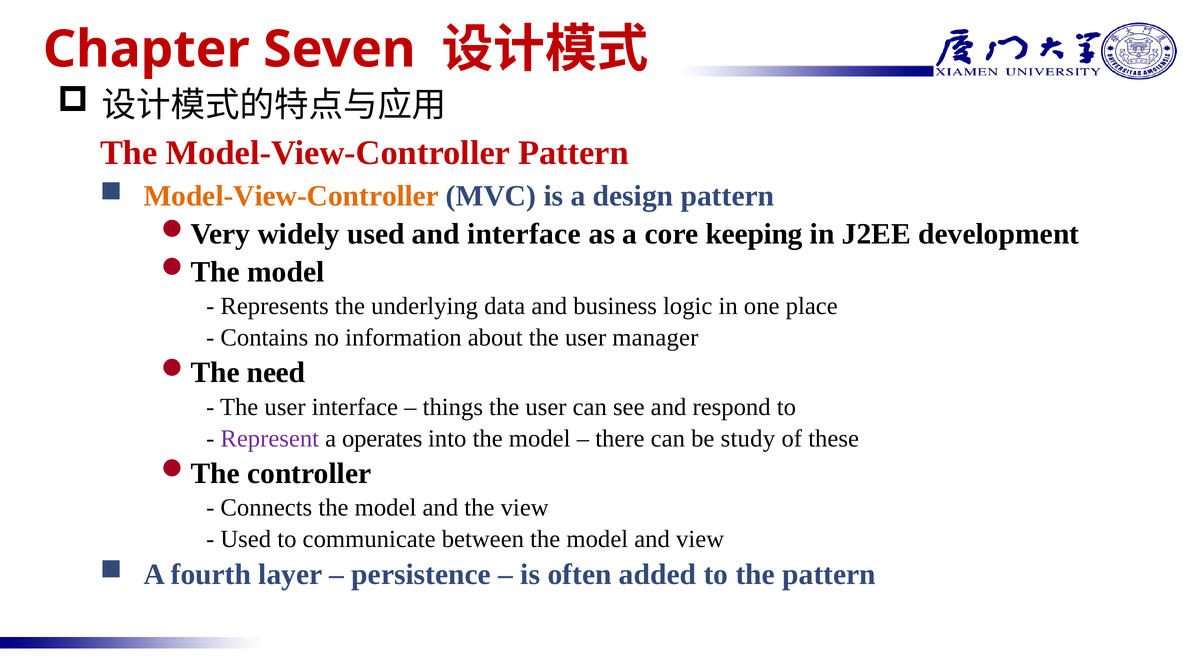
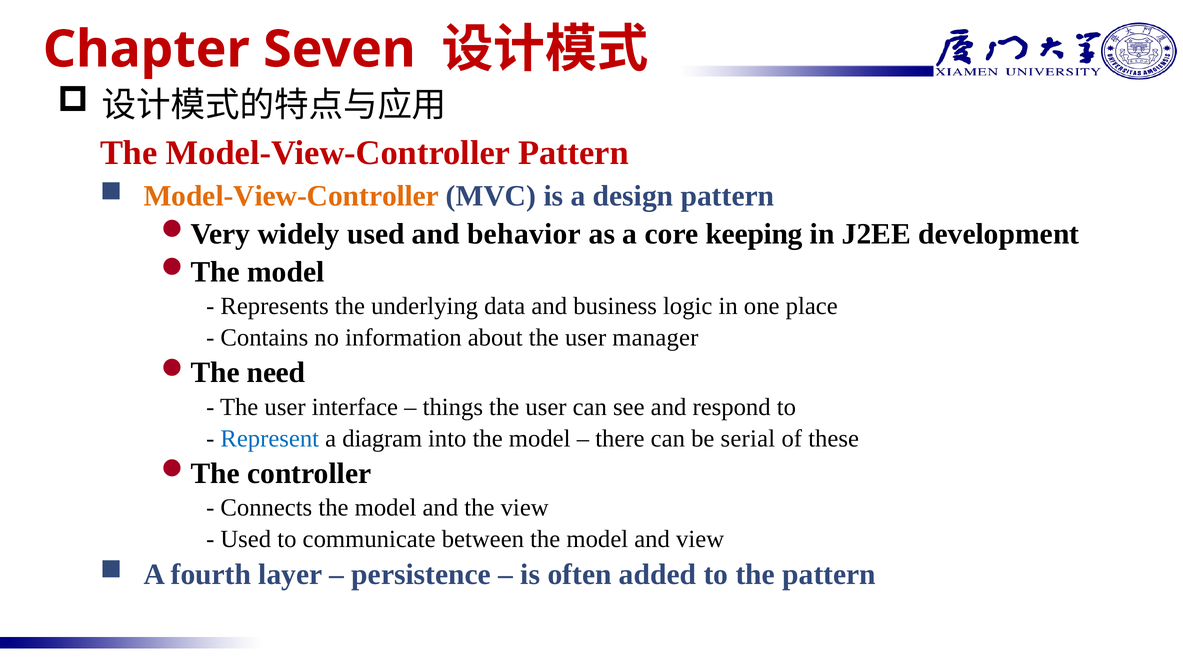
and interface: interface -> behavior (524, 234)
Represent colour: purple -> blue (270, 439)
operates: operates -> diagram (382, 439)
study: study -> serial (748, 439)
